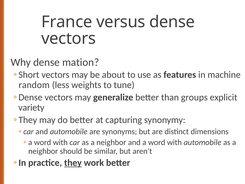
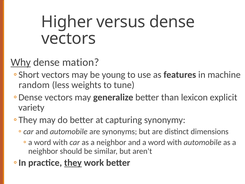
France: France -> Higher (67, 22)
Why underline: none -> present (21, 62)
about: about -> young (114, 75)
groups: groups -> lexicon (194, 97)
